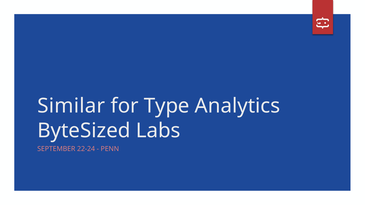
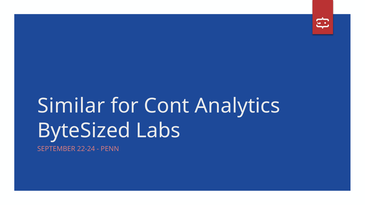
Type: Type -> Cont (167, 106)
